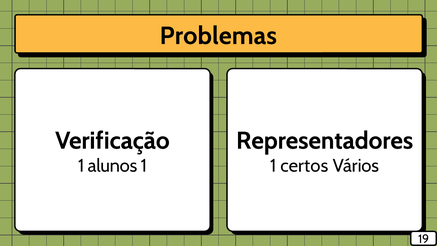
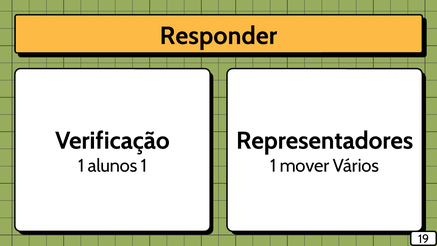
Problemas: Problemas -> Responder (218, 36)
certos: certos -> mover (305, 166)
